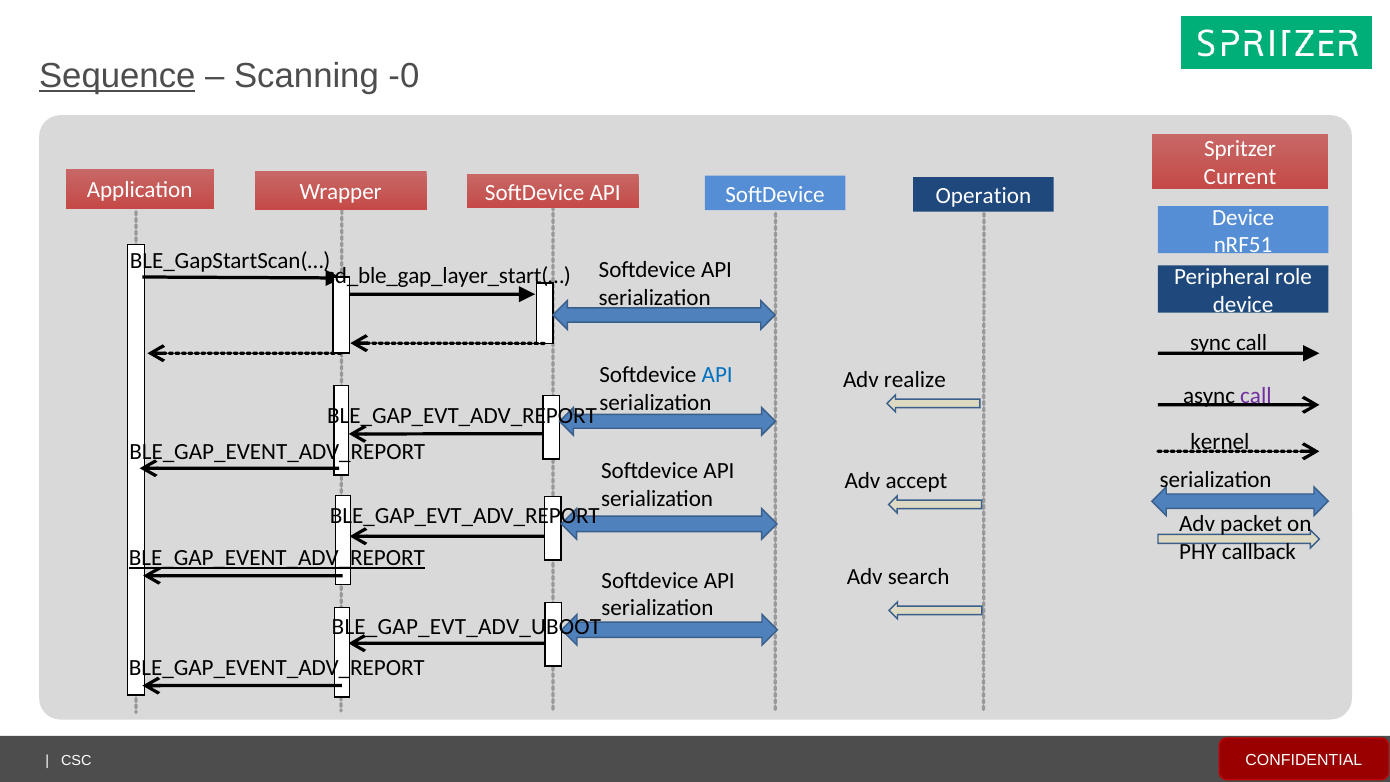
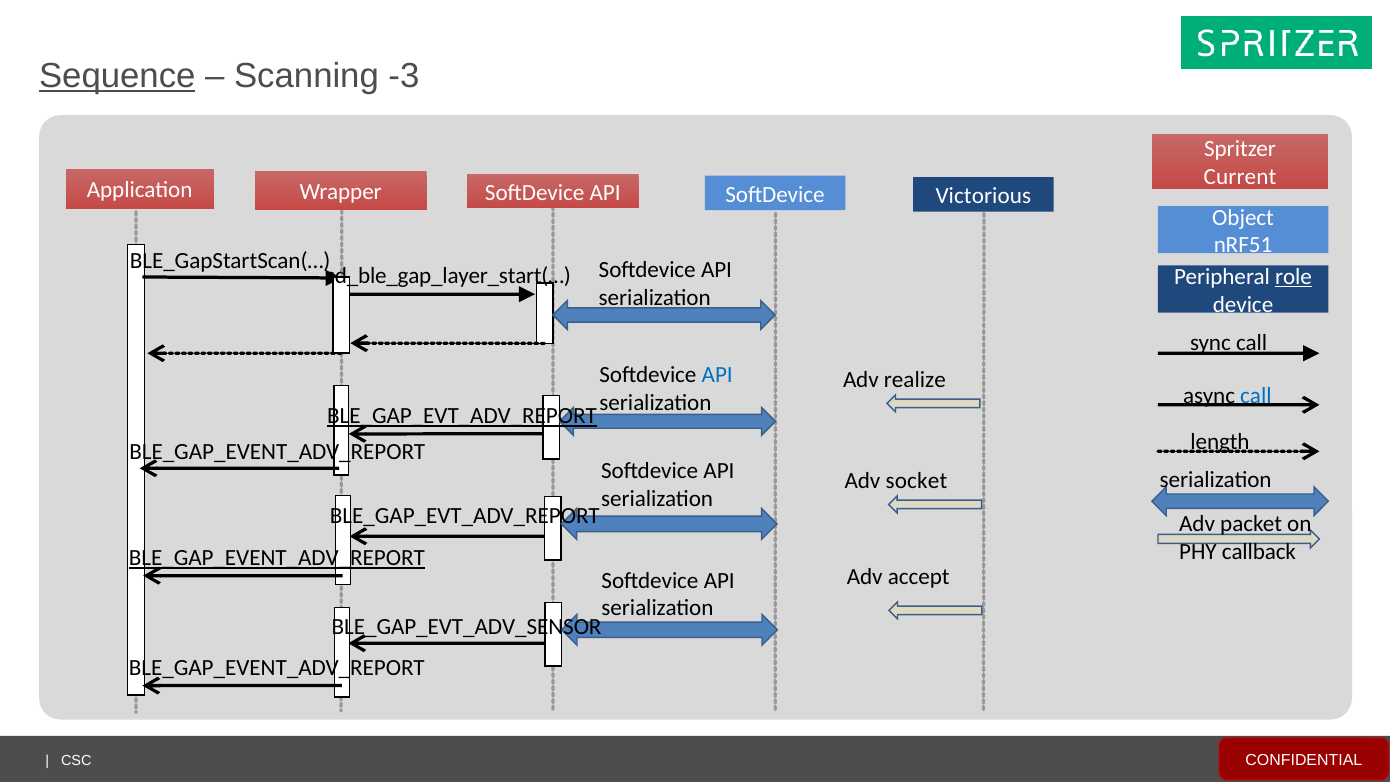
-0: -0 -> -3 (404, 76)
Operation: Operation -> Victorious (983, 196)
Device: Device -> Object (1243, 217)
role underline: none -> present (1293, 277)
call colour: purple -> blue (1256, 396)
BLE_GAP_EVT_ADV_REPORT underline: none -> present (462, 416)
kernel: kernel -> length (1220, 442)
accept: accept -> socket (916, 480)
search: search -> accept (919, 577)
BLE_GAP_EVT_ADV_UBOOT: BLE_GAP_EVT_ADV_UBOOT -> BLE_GAP_EVT_ADV_SENSOR (467, 626)
